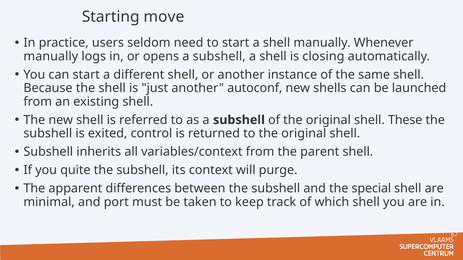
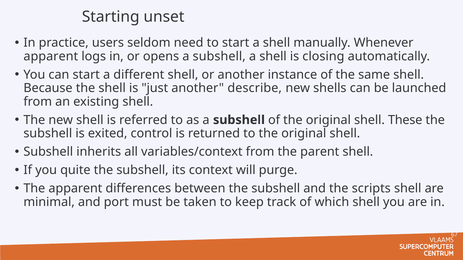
move: move -> unset (164, 17)
manually: manually -> apparent (51, 56)
autoconf: autoconf -> describe (255, 88)
special: special -> scripts (371, 189)
